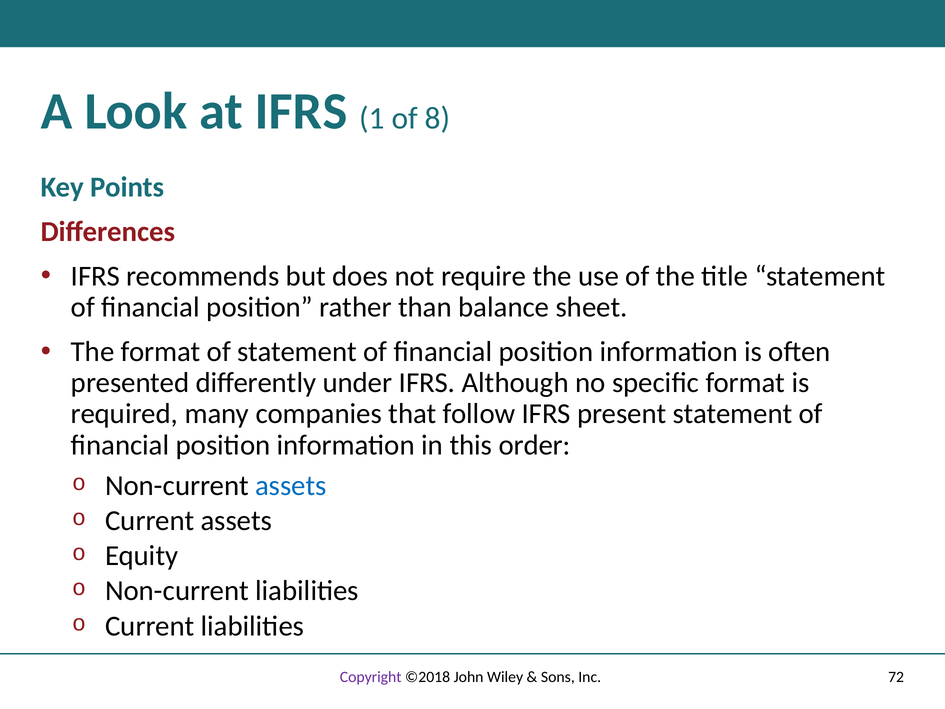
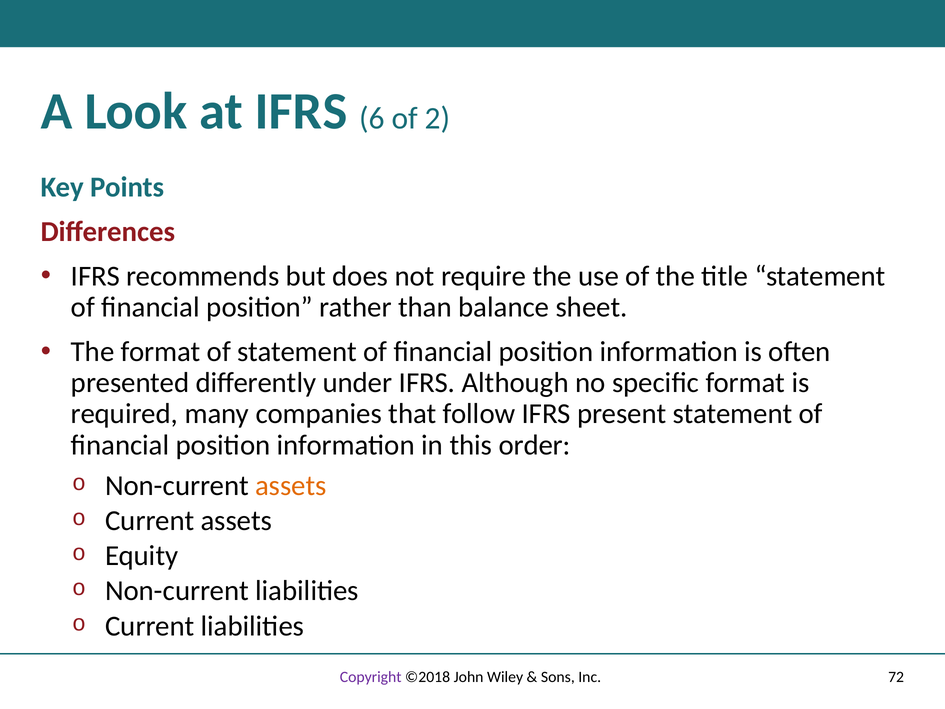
1: 1 -> 6 (372, 118)
8: 8 -> 2 (438, 118)
assets colour: blue -> orange (291, 485)
